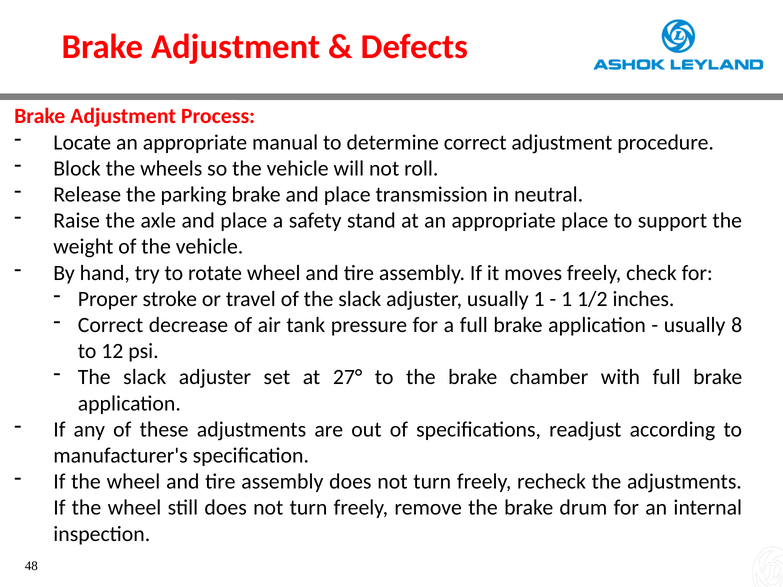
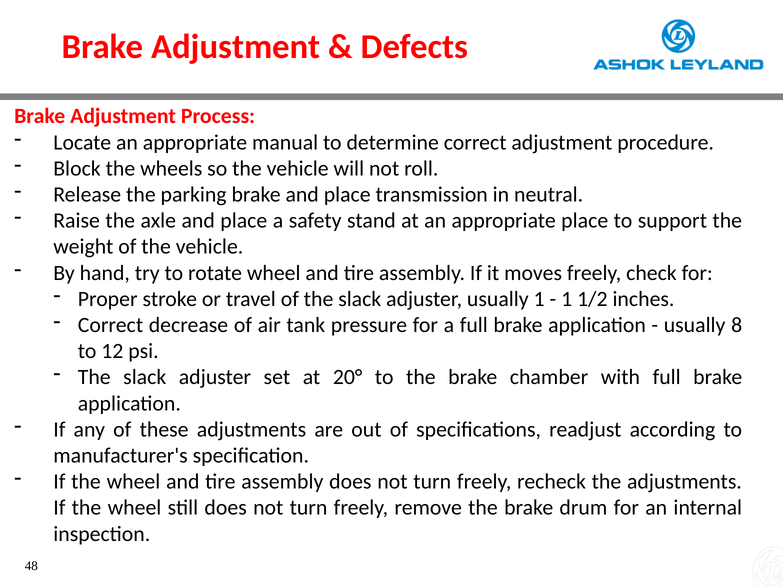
27°: 27° -> 20° (348, 377)
